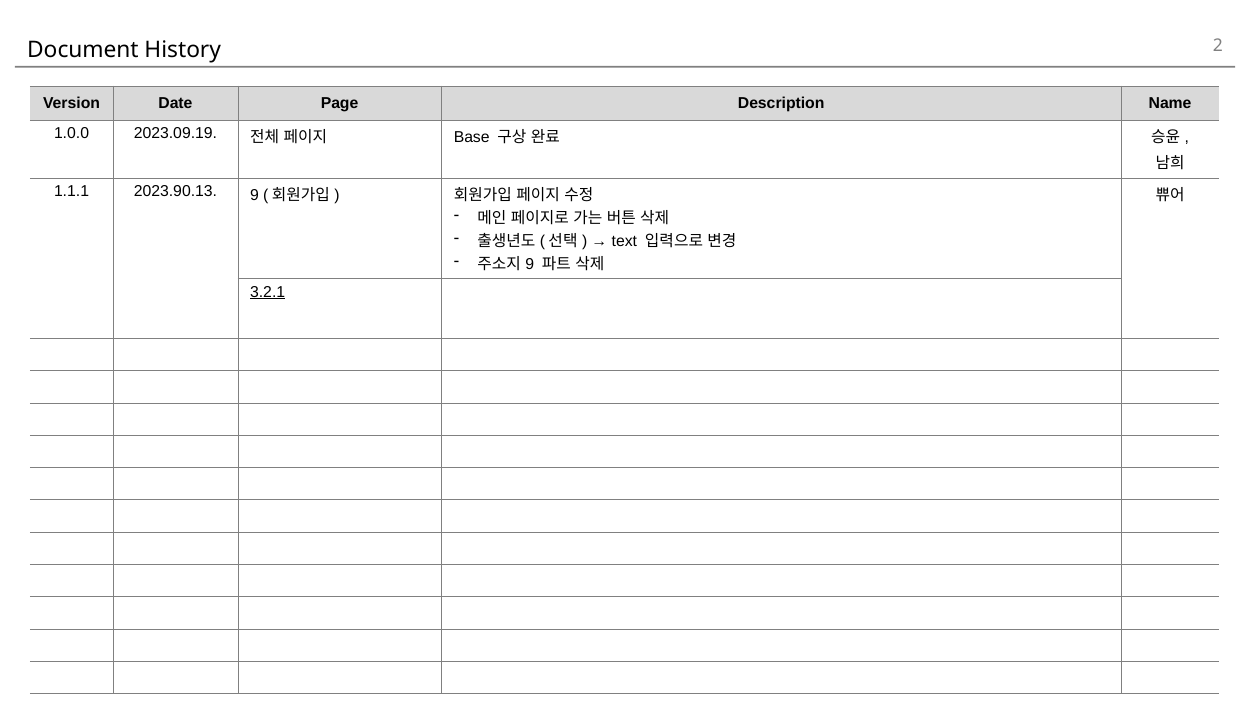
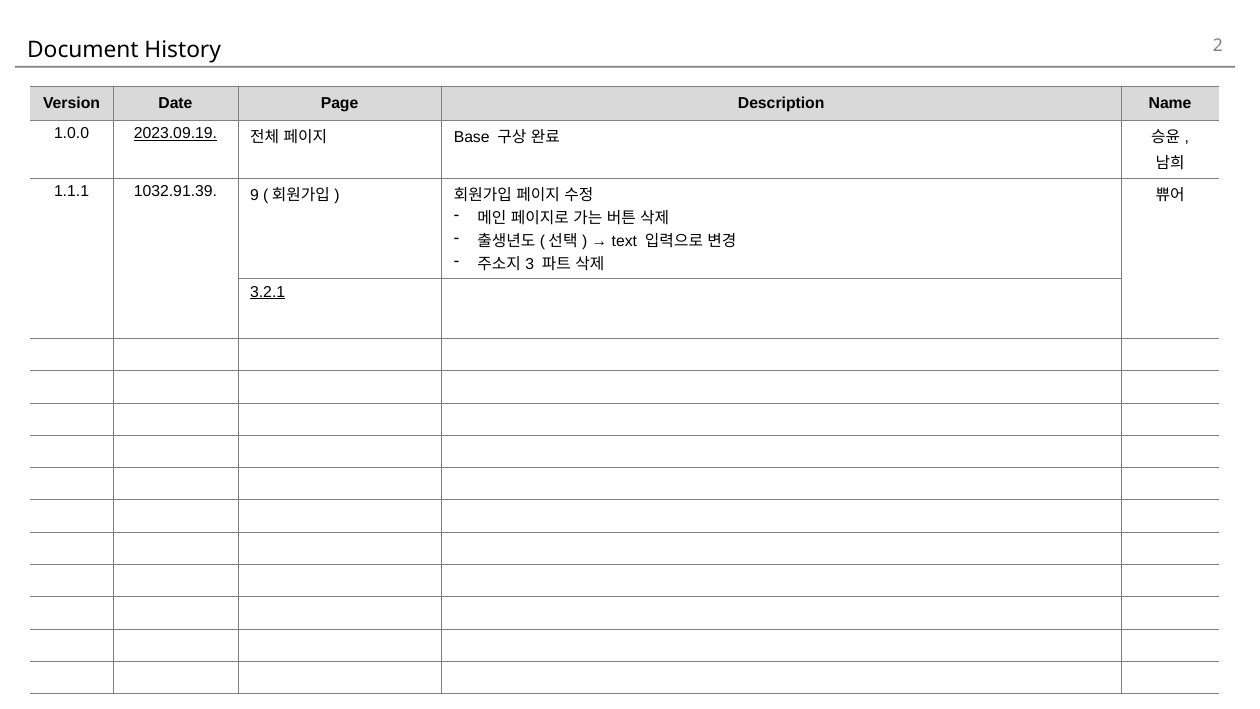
2023.09.19 underline: none -> present (175, 134)
2023.90.13: 2023.90.13 -> 1032.91.39 (175, 192)
9: 9 -> 3 (530, 264)
